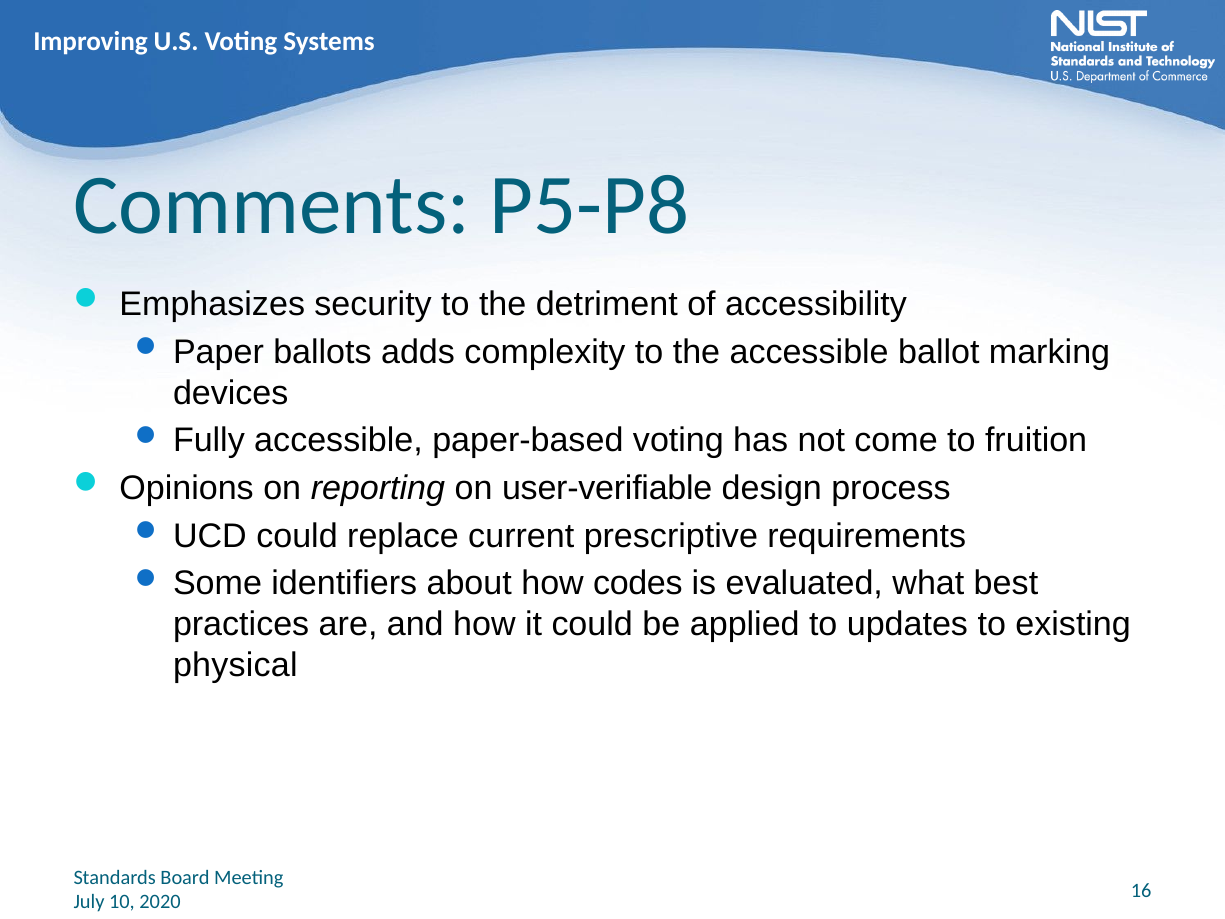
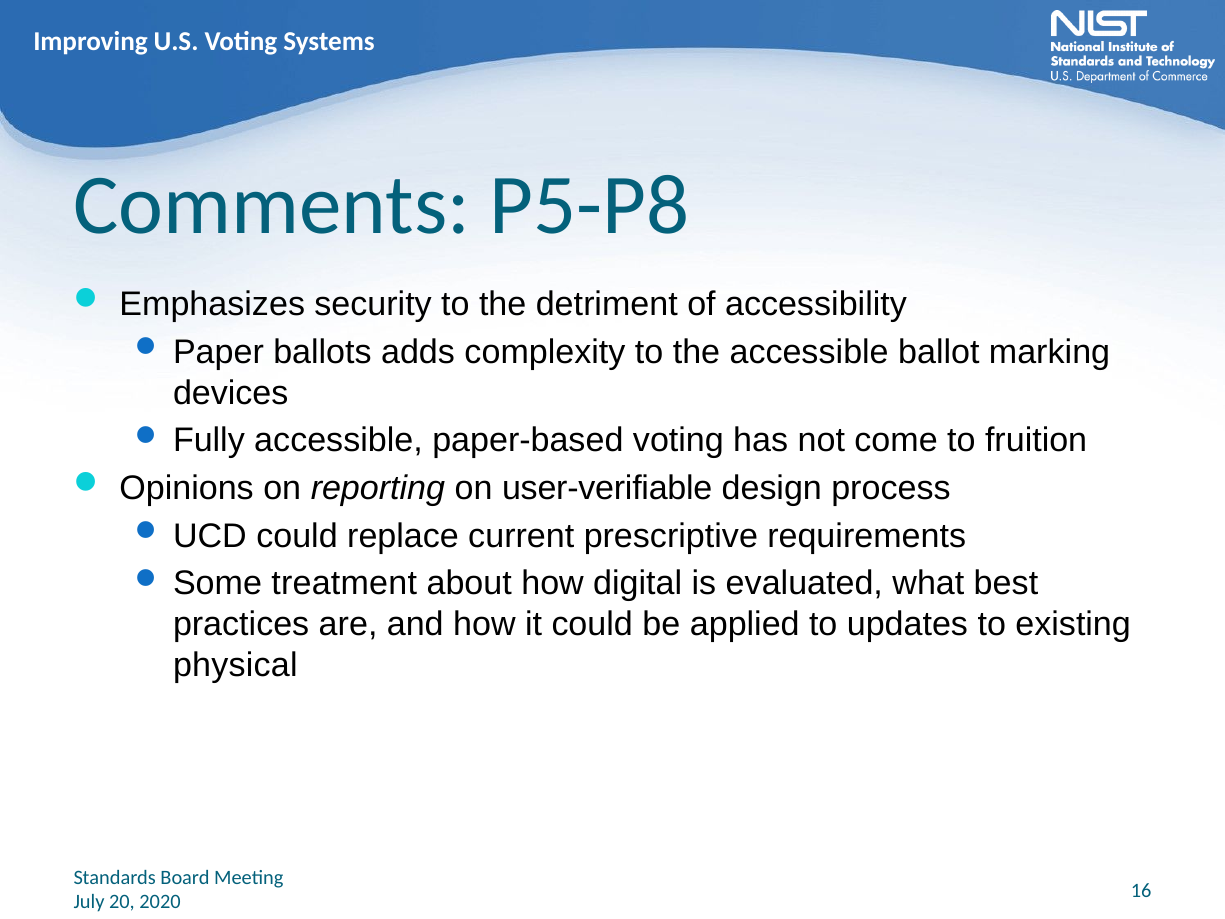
identifiers: identifiers -> treatment (344, 584)
codes: codes -> digital (638, 584)
10: 10 -> 20 (122, 902)
